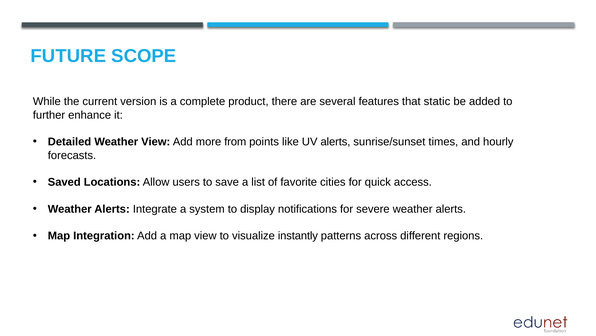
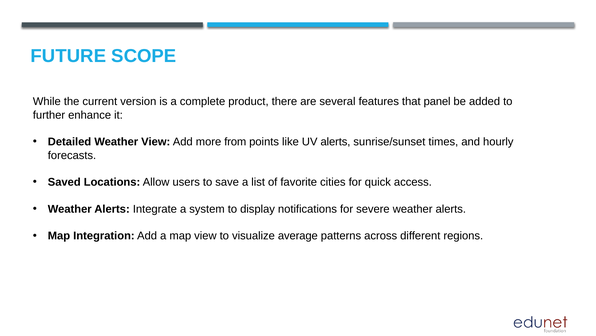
static: static -> panel (437, 101)
instantly: instantly -> average (298, 235)
